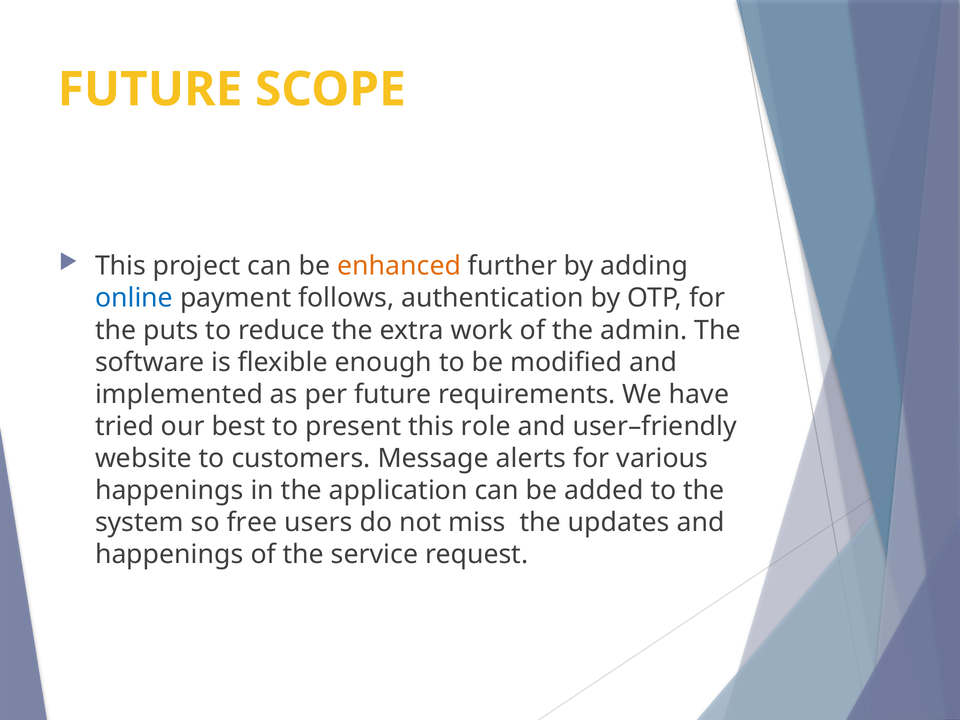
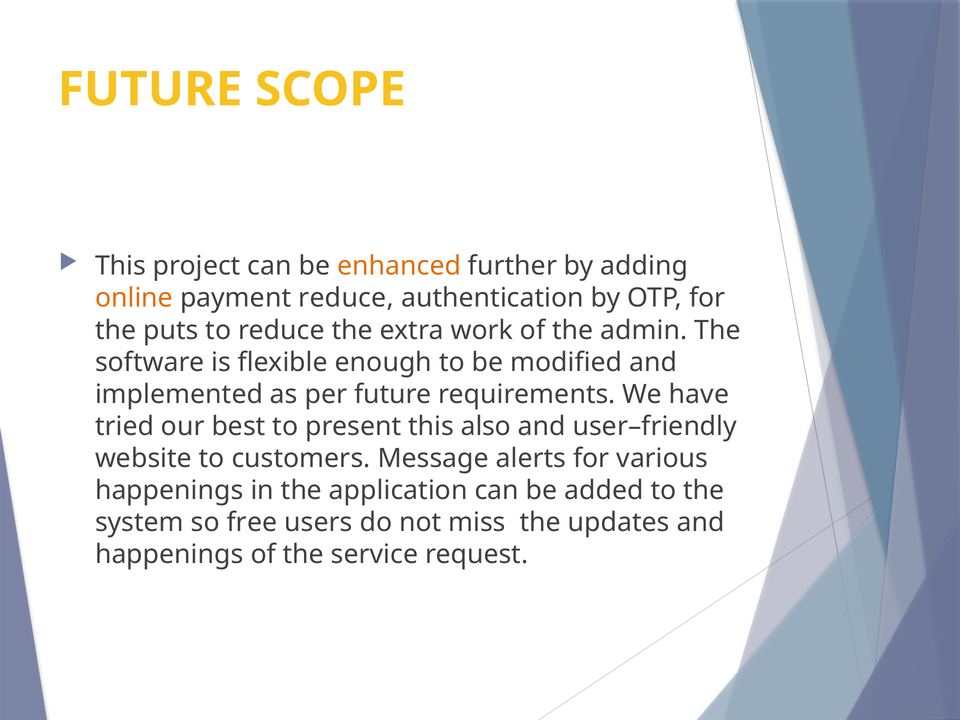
online colour: blue -> orange (134, 298)
payment follows: follows -> reduce (346, 298)
role: role -> also (486, 426)
